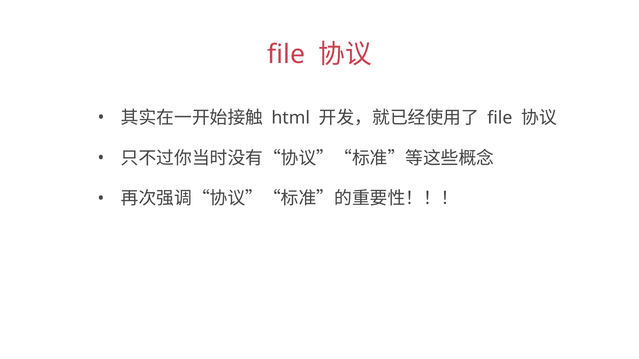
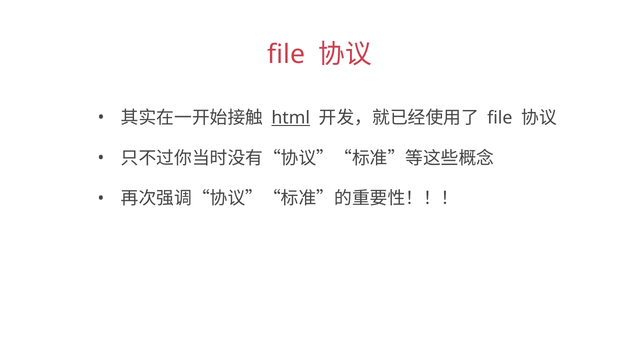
html underline: none -> present (291, 118)
